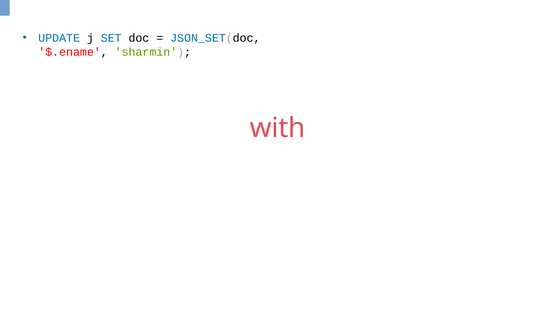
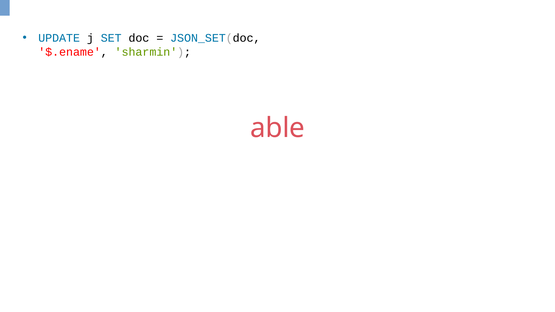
with: with -> able (278, 128)
